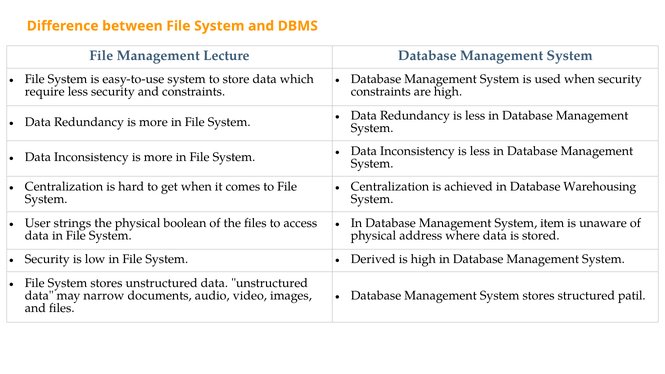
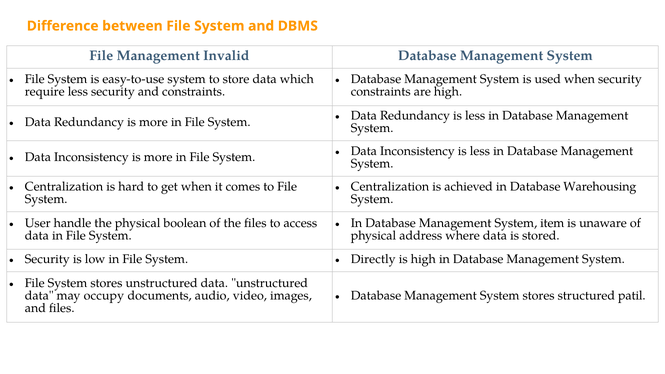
Lecture: Lecture -> Invalid (226, 55)
strings: strings -> handle (73, 223)
Derived: Derived -> Directly (373, 259)
narrow: narrow -> occupy (104, 296)
